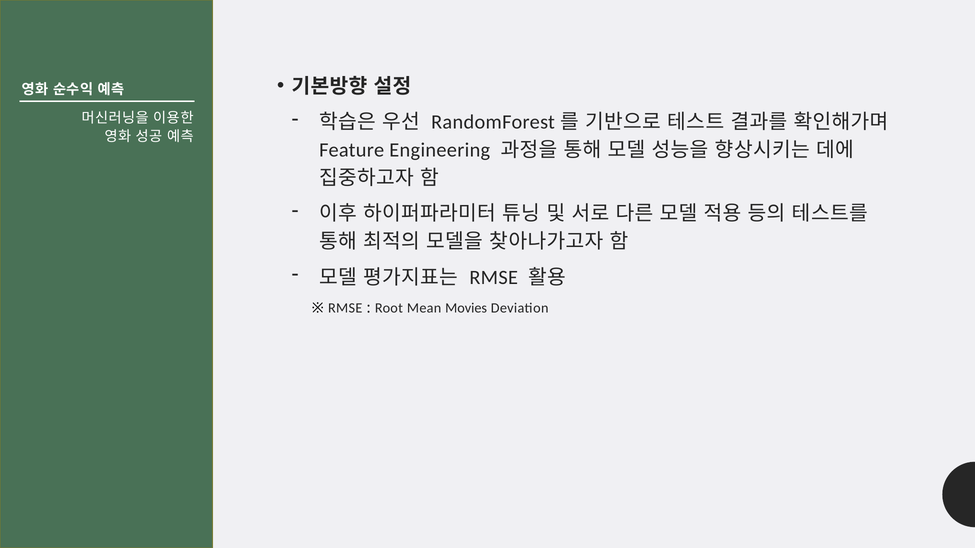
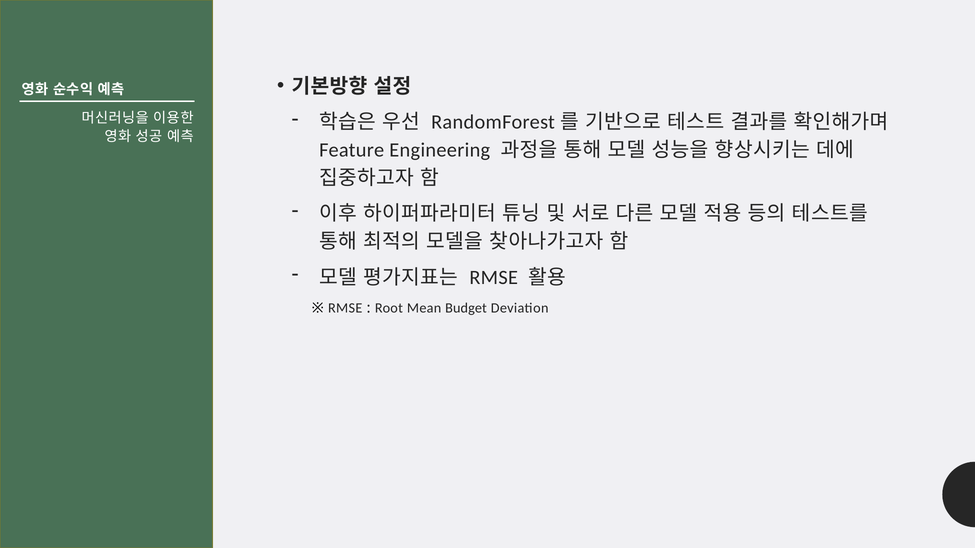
Movies: Movies -> Budget (466, 308)
